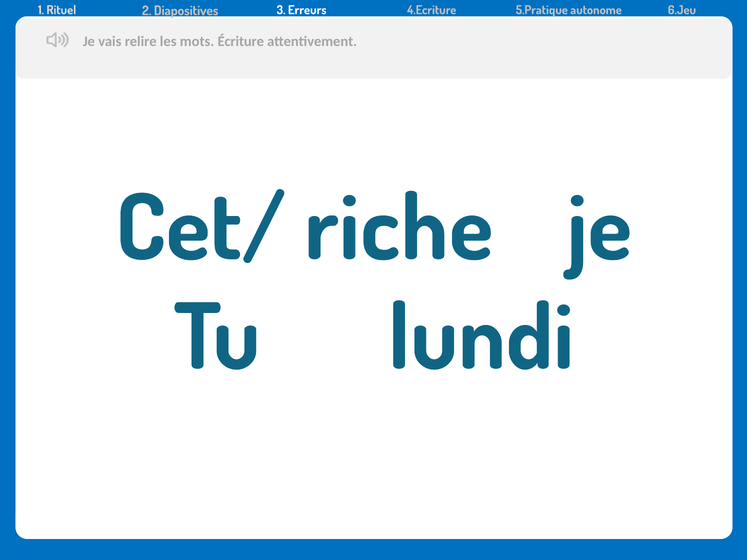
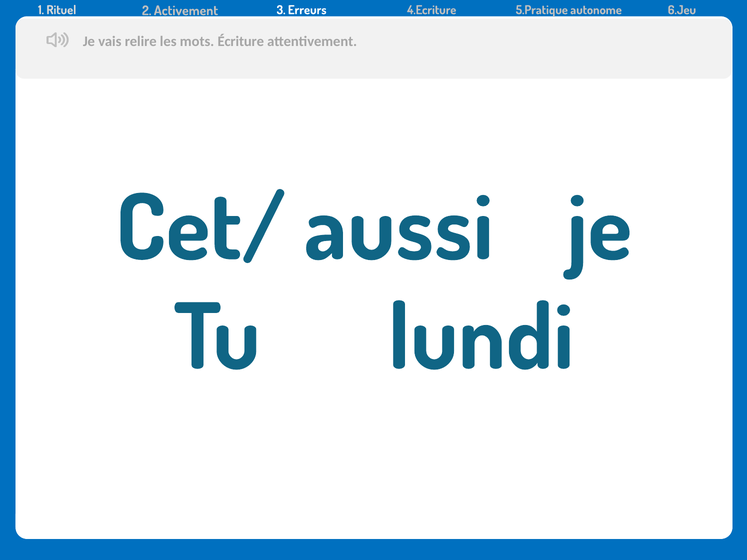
Diapositives: Diapositives -> Activement (186, 11)
riche: riche -> aussi (399, 229)
